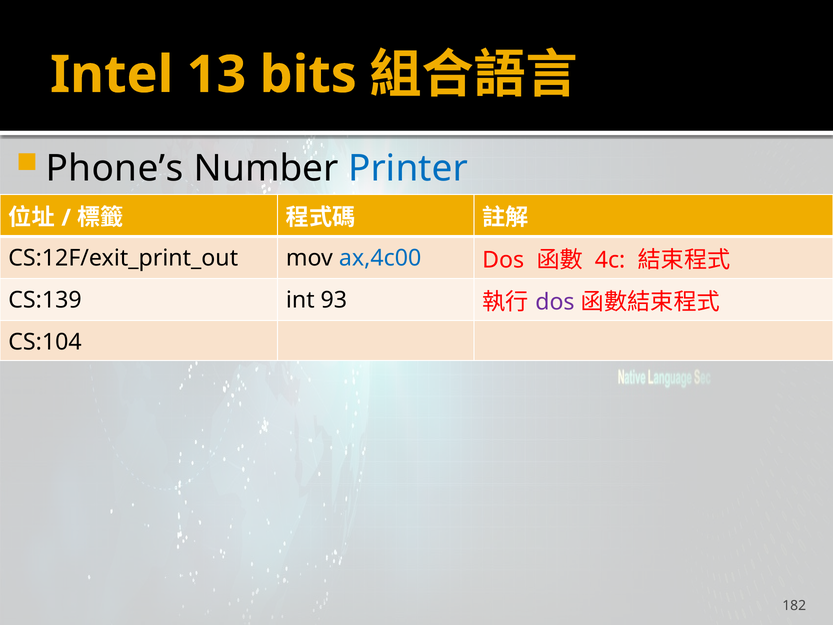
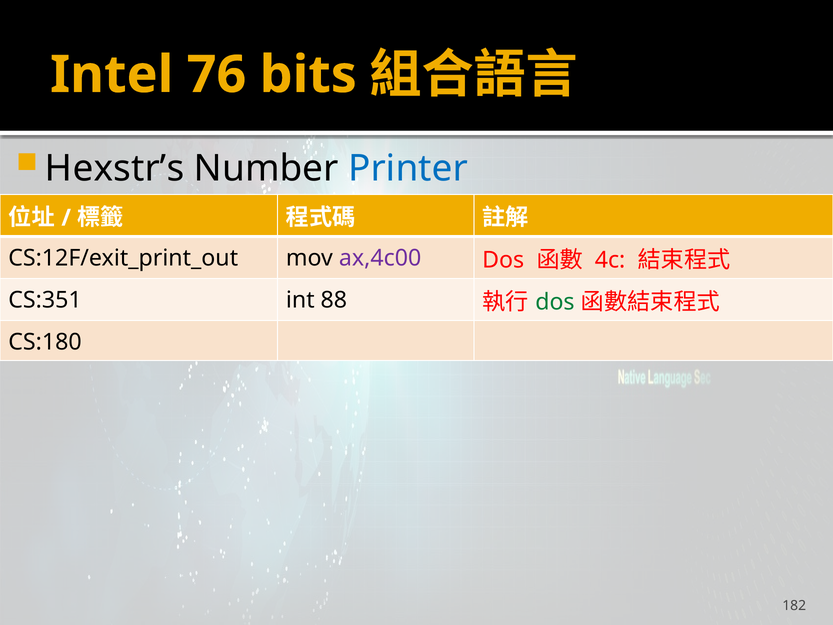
13: 13 -> 76 (216, 75)
Phone’s: Phone’s -> Hexstr’s (115, 168)
ax,4c00 colour: blue -> purple (380, 258)
CS:139: CS:139 -> CS:351 (45, 300)
93: 93 -> 88 (334, 300)
dos colour: purple -> green (555, 302)
CS:104: CS:104 -> CS:180 (45, 342)
